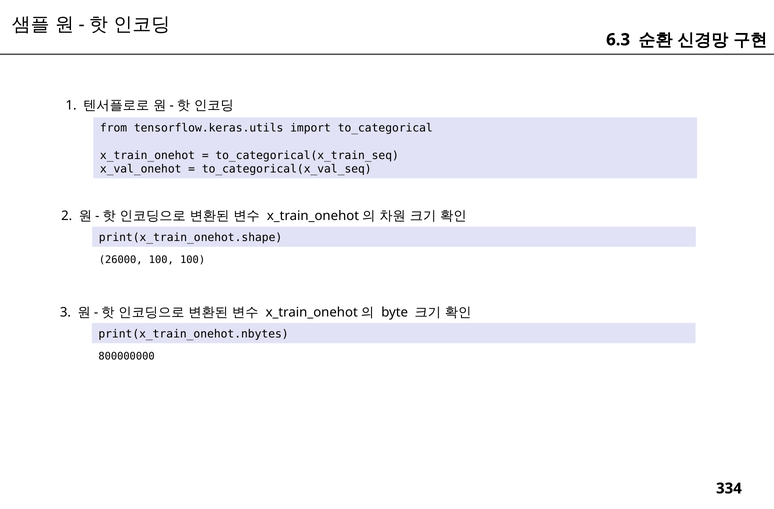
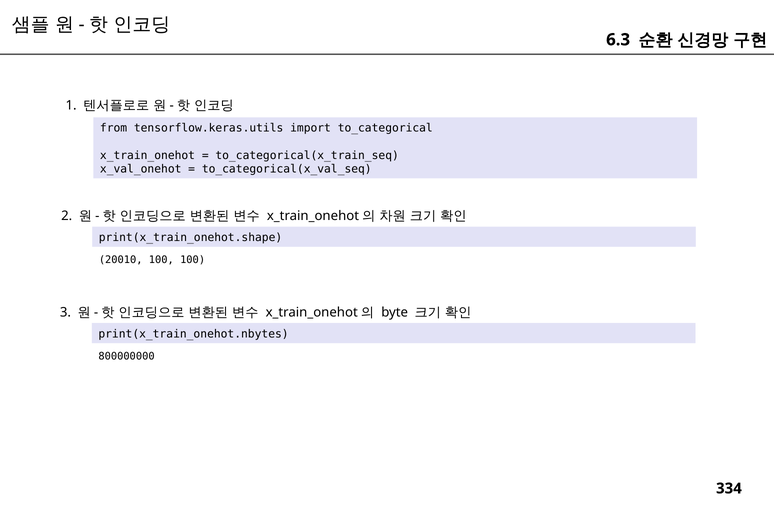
26000: 26000 -> 20010 (121, 259)
